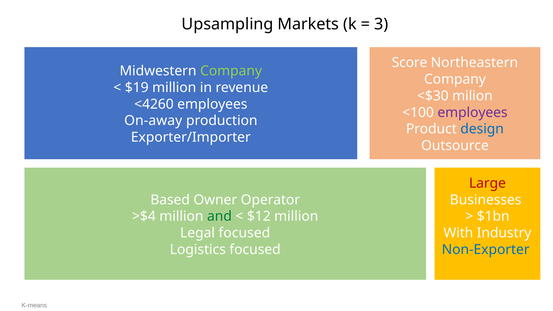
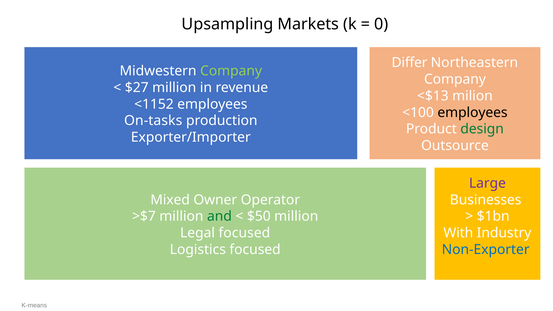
3: 3 -> 0 (381, 24)
Score: Score -> Differ (410, 63)
$19: $19 -> $27 (137, 88)
<$30: <$30 -> <$13 (433, 96)
<4260: <4260 -> <1152 (154, 104)
employees colour: purple -> black (473, 112)
On-away: On-away -> On-tasks (153, 121)
design colour: blue -> green (482, 129)
Large colour: red -> purple (487, 183)
Based: Based -> Mixed (170, 200)
>$4: >$4 -> >$7 (144, 216)
$12: $12 -> $50 (259, 216)
